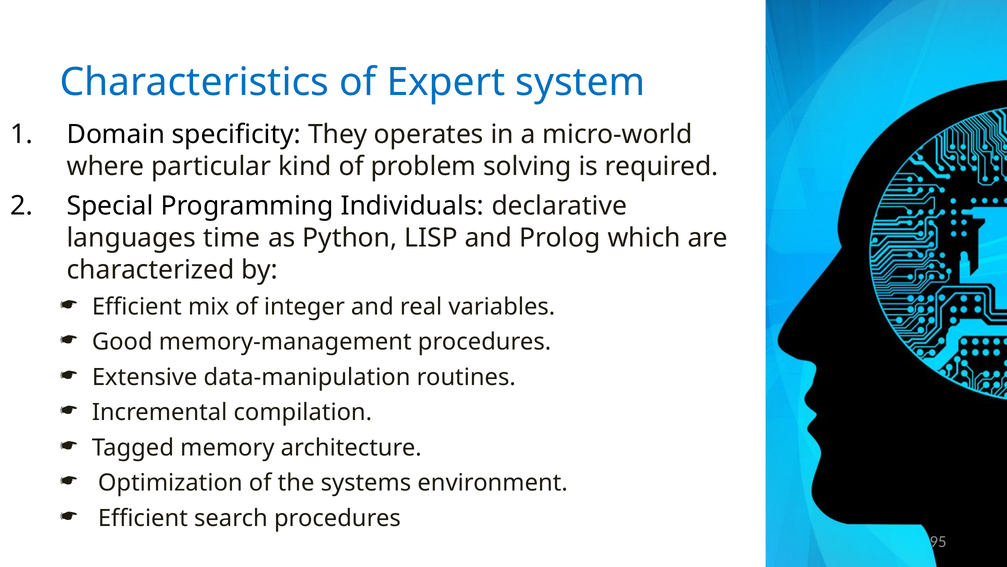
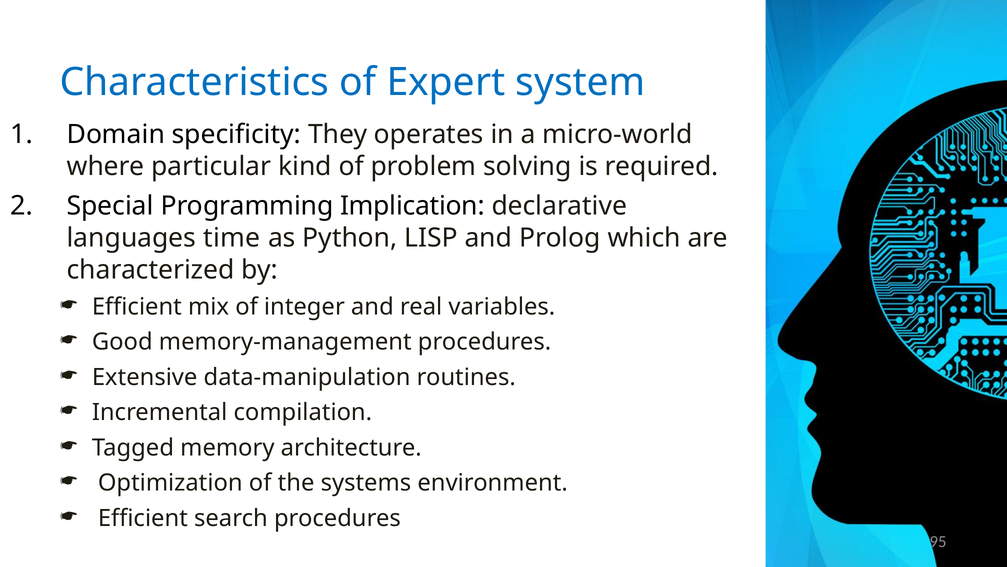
Individuals: Individuals -> Implication (412, 206)
